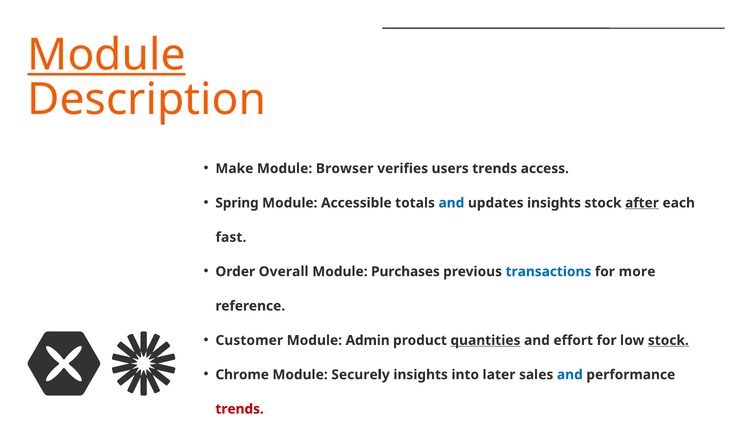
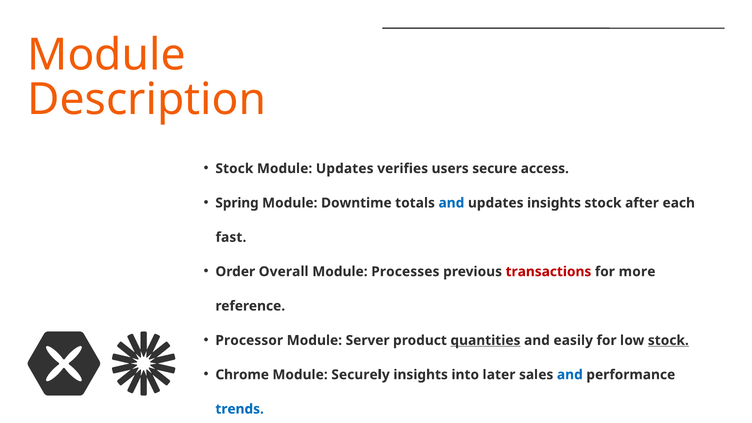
Module underline: present -> none (107, 55)
Make: Make -> Stock (234, 169)
Module Browser: Browser -> Updates (345, 169)
users trends: trends -> secure (495, 169)
Accessible: Accessible -> Downtime (356, 203)
after underline: present -> none (642, 203)
Purchases: Purchases -> Processes (405, 272)
transactions colour: blue -> red (548, 272)
Customer: Customer -> Processor (249, 340)
Admin: Admin -> Server (368, 340)
effort: effort -> easily (573, 340)
trends colour: red -> blue (240, 409)
